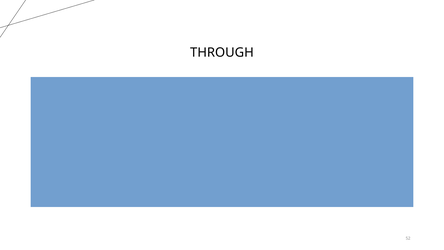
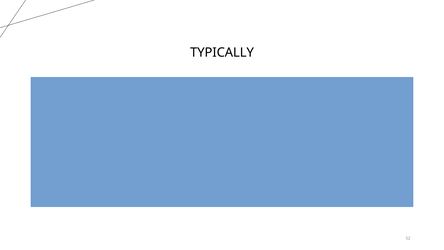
THROUGH: THROUGH -> TYPICALLY (222, 52)
